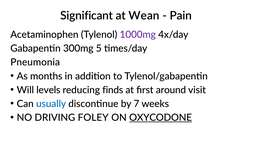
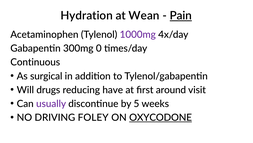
Significant: Significant -> Hydration (87, 16)
Pain underline: none -> present (181, 16)
5: 5 -> 0 (99, 48)
Pneumonia: Pneumonia -> Continuous (35, 62)
months: months -> surgical (46, 76)
levels: levels -> drugs (48, 90)
finds: finds -> have (113, 90)
usually colour: blue -> purple (51, 103)
7: 7 -> 5 (136, 103)
